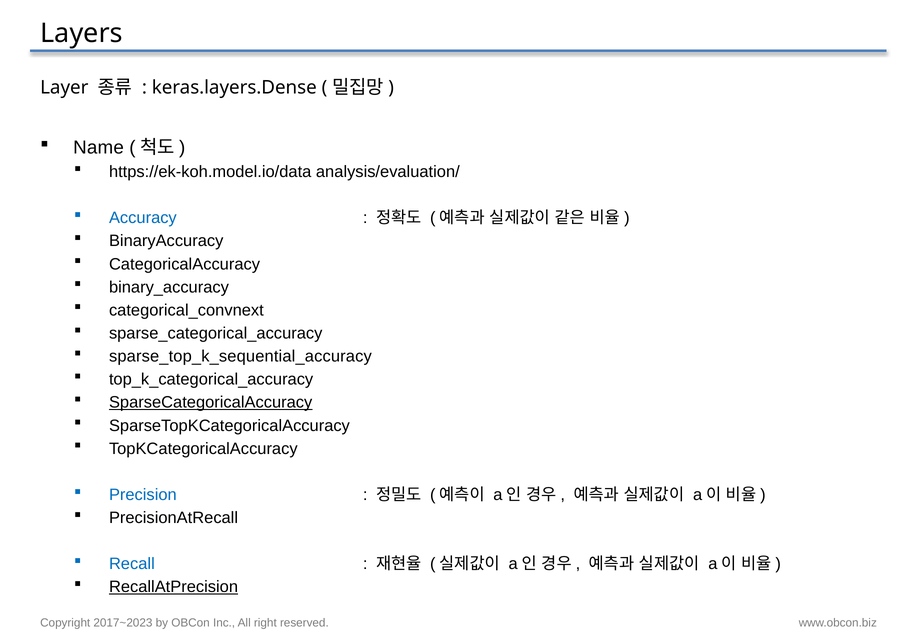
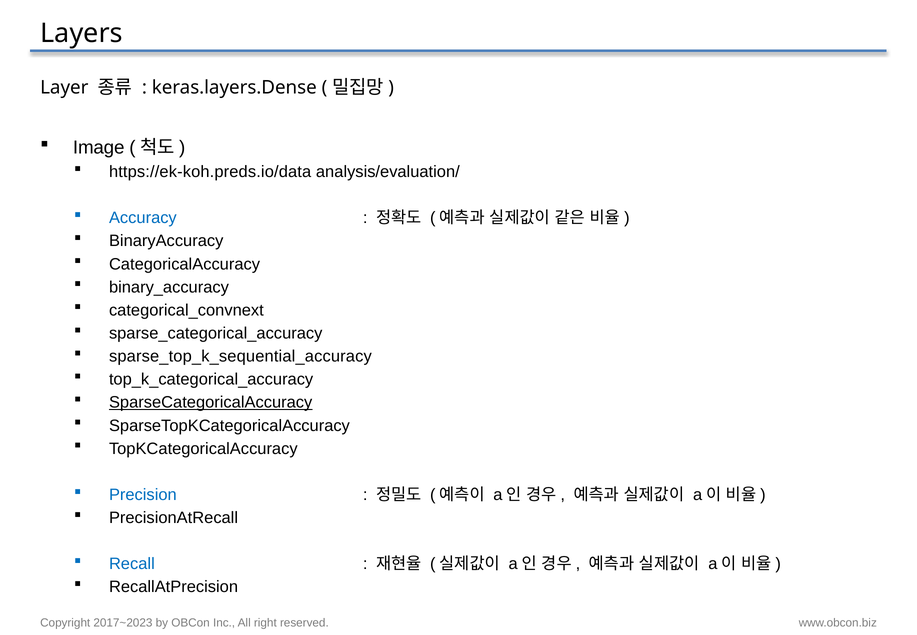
Name: Name -> Image (99, 148)
https://ek-koh.model.io/data: https://ek-koh.model.io/data -> https://ek-koh.preds.io/data (210, 172)
RecallAtPrecision underline: present -> none (174, 587)
